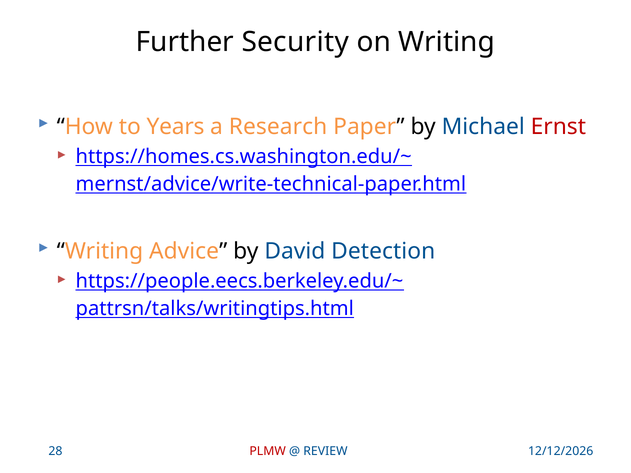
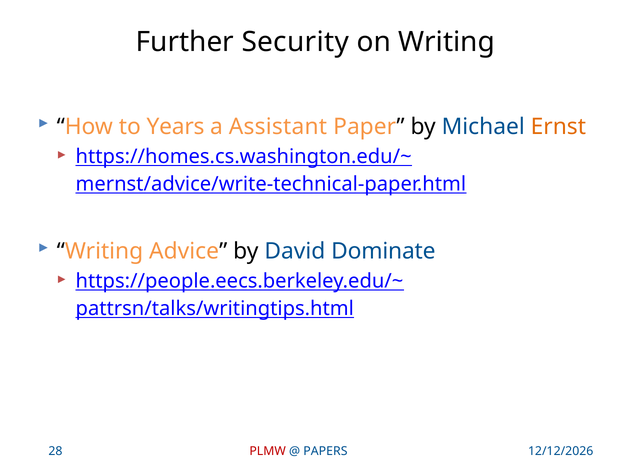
Research: Research -> Assistant (278, 127)
Ernst colour: red -> orange (558, 127)
Detection: Detection -> Dominate (383, 251)
REVIEW: REVIEW -> PAPERS (325, 452)
